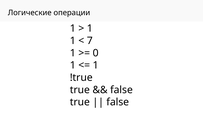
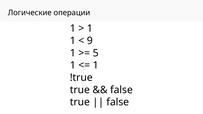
7: 7 -> 9 (90, 41)
0: 0 -> 5 (96, 53)
